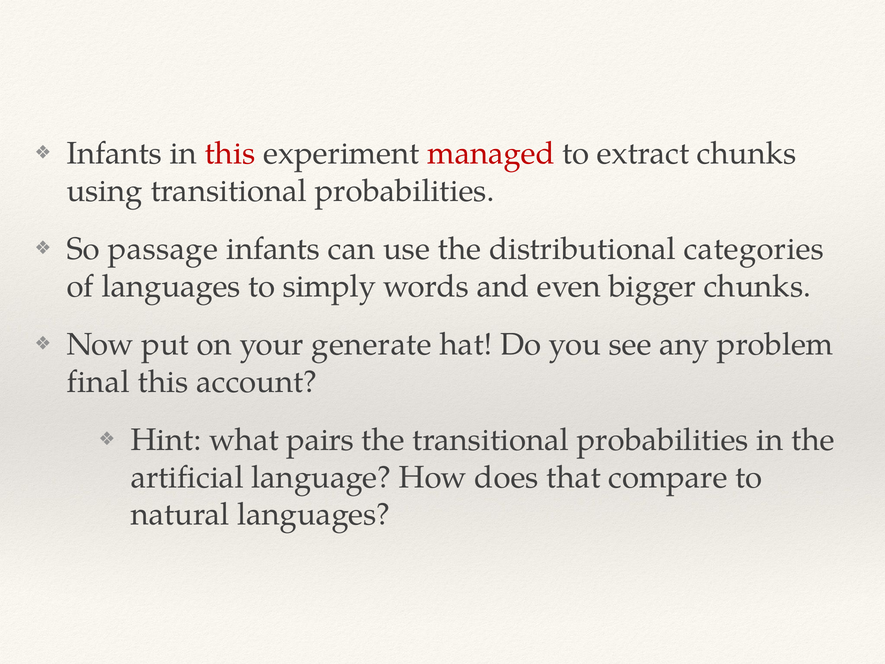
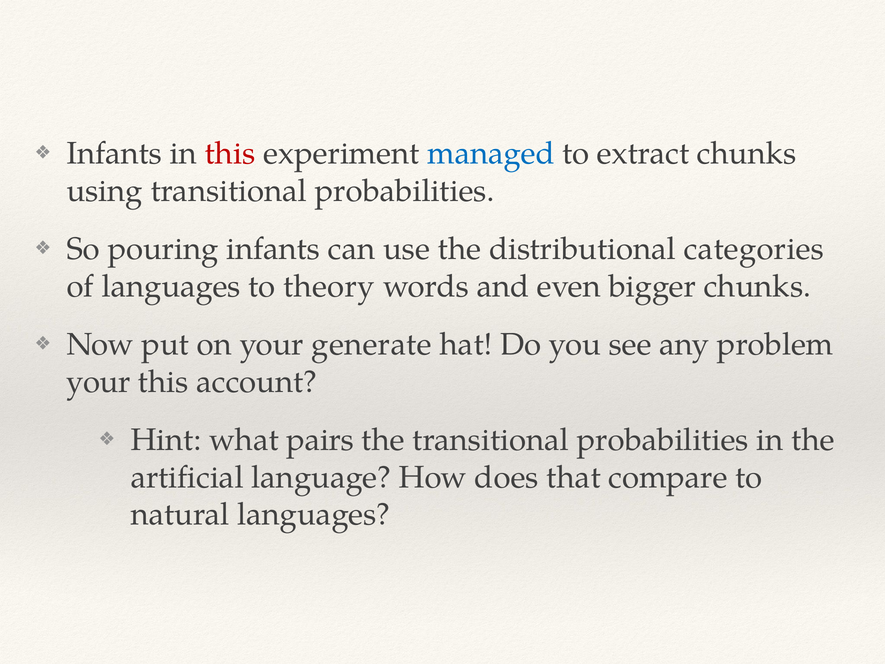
managed colour: red -> blue (491, 154)
passage: passage -> pouring (163, 249)
simply: simply -> theory (329, 286)
final: final -> your (98, 382)
